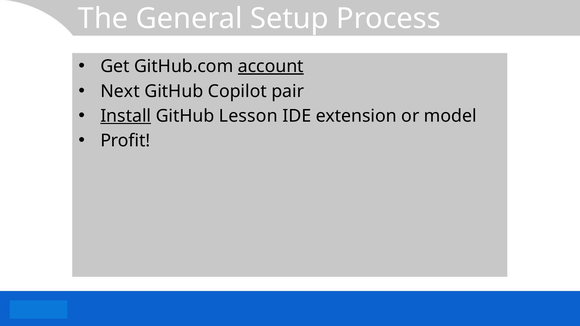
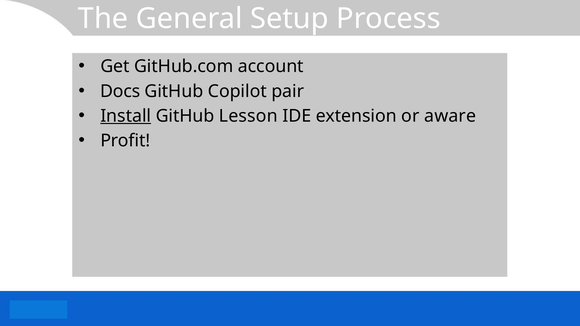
account underline: present -> none (271, 66)
Next: Next -> Docs (120, 91)
model: model -> aware (450, 116)
